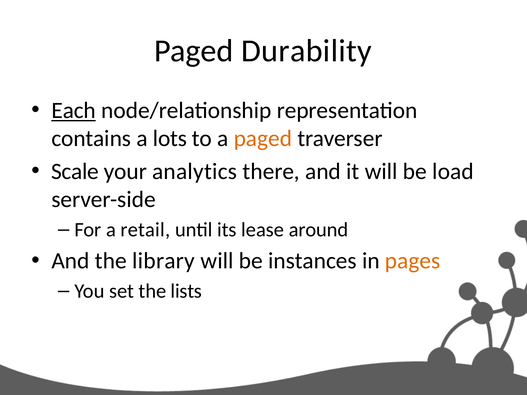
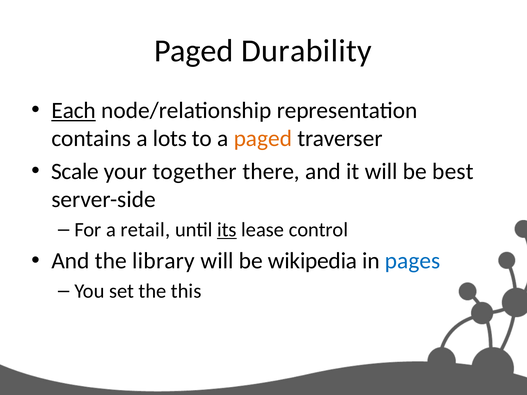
analytics: analytics -> together (195, 171)
load: load -> best (453, 171)
its underline: none -> present (227, 230)
around: around -> control (318, 230)
instances: instances -> wikipedia (313, 261)
pages colour: orange -> blue (413, 261)
lists: lists -> this (186, 291)
